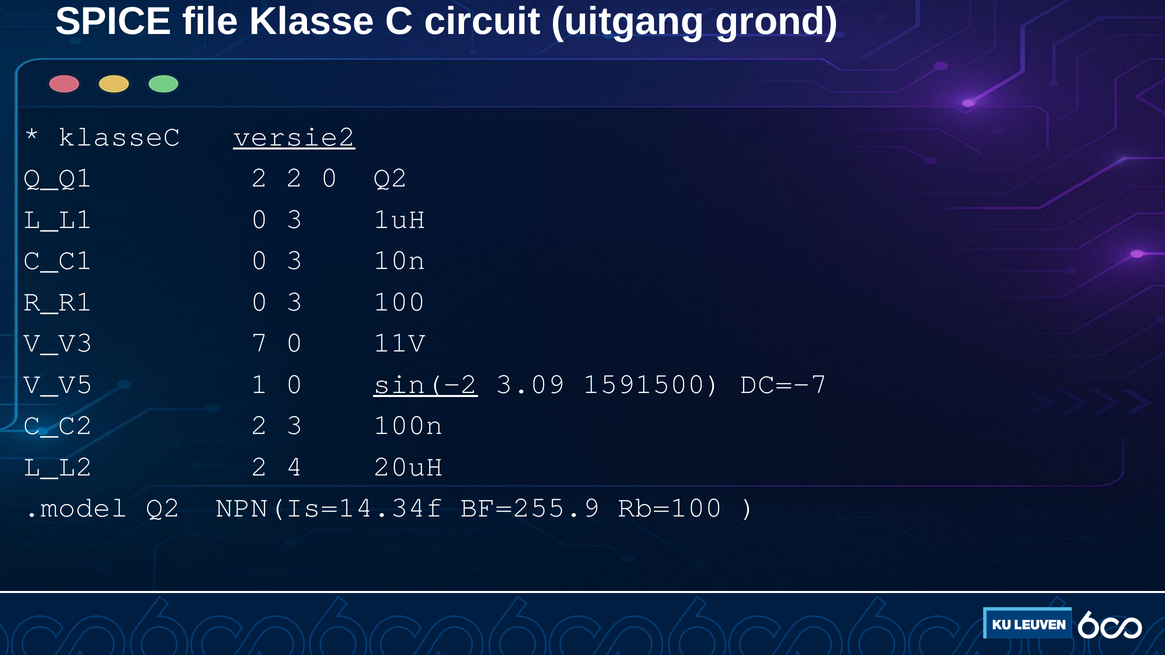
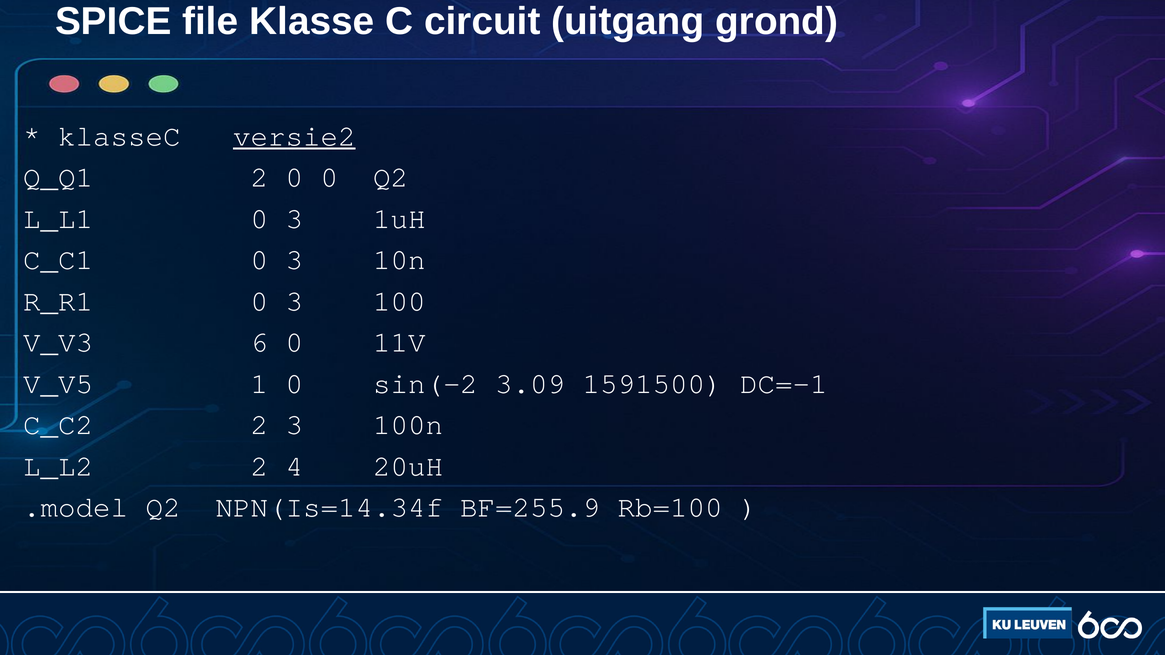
2 2: 2 -> 0 (294, 177)
7: 7 -> 6 (259, 342)
sin(-2 underline: present -> none (426, 384)
DC=-7: DC=-7 -> DC=-1 (784, 384)
